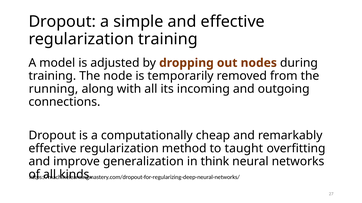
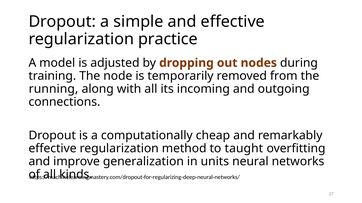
regularization training: training -> practice (168, 39)
think: think -> units (215, 162)
